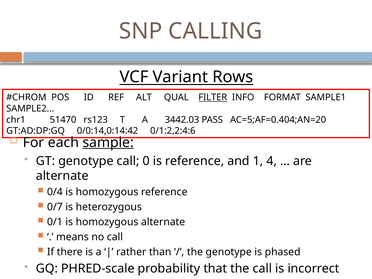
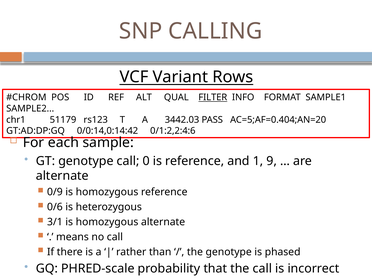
51470: 51470 -> 51179 (63, 120)
sample underline: present -> none (108, 142)
4: 4 -> 9 (272, 161)
0/4: 0/4 -> 0/9 (55, 192)
0/7: 0/7 -> 0/6 (55, 207)
0/1: 0/1 -> 3/1 (55, 222)
